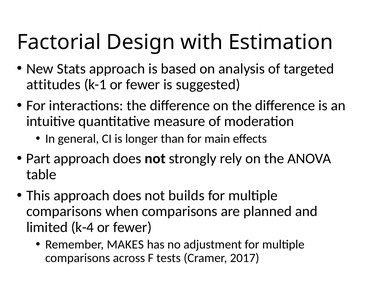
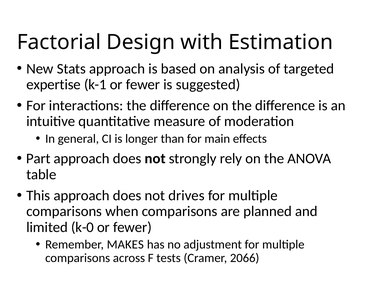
attitudes: attitudes -> expertise (54, 85)
builds: builds -> drives (186, 196)
k-4: k-4 -> k-0 (83, 228)
2017: 2017 -> 2066 (245, 259)
